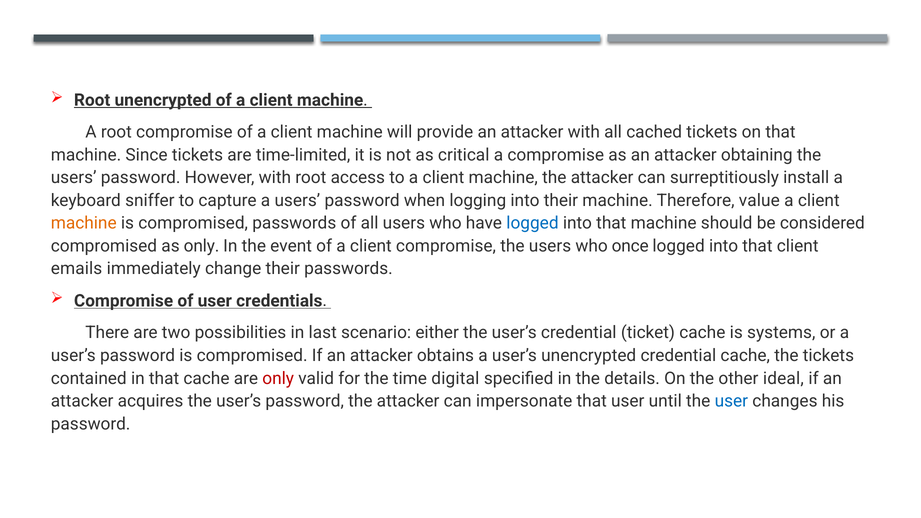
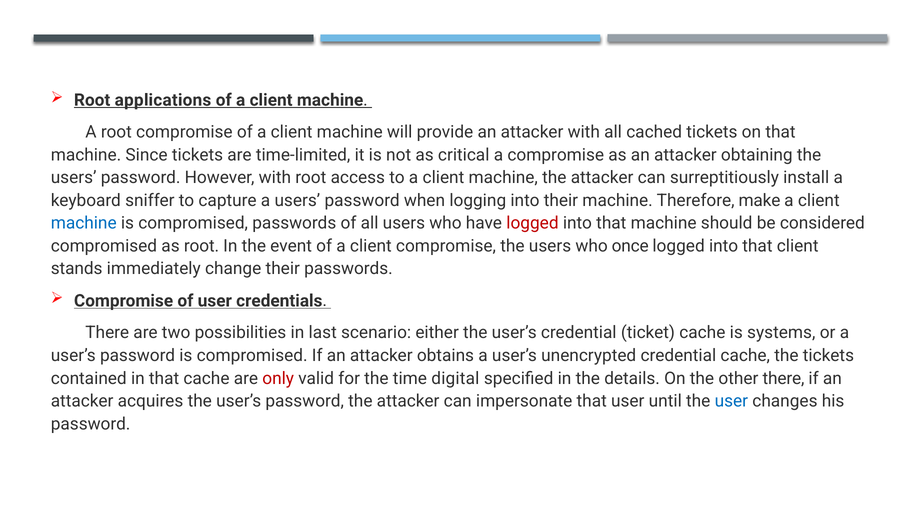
Root unencrypted: unencrypted -> applications (163, 100)
value: value -> make (759, 200)
machine colour: orange -> blue (84, 223)
logged colour: blue -> red (532, 223)
as only: only -> root (201, 246)
emails: emails -> stands (77, 269)
other ideal: ideal -> there (784, 378)
